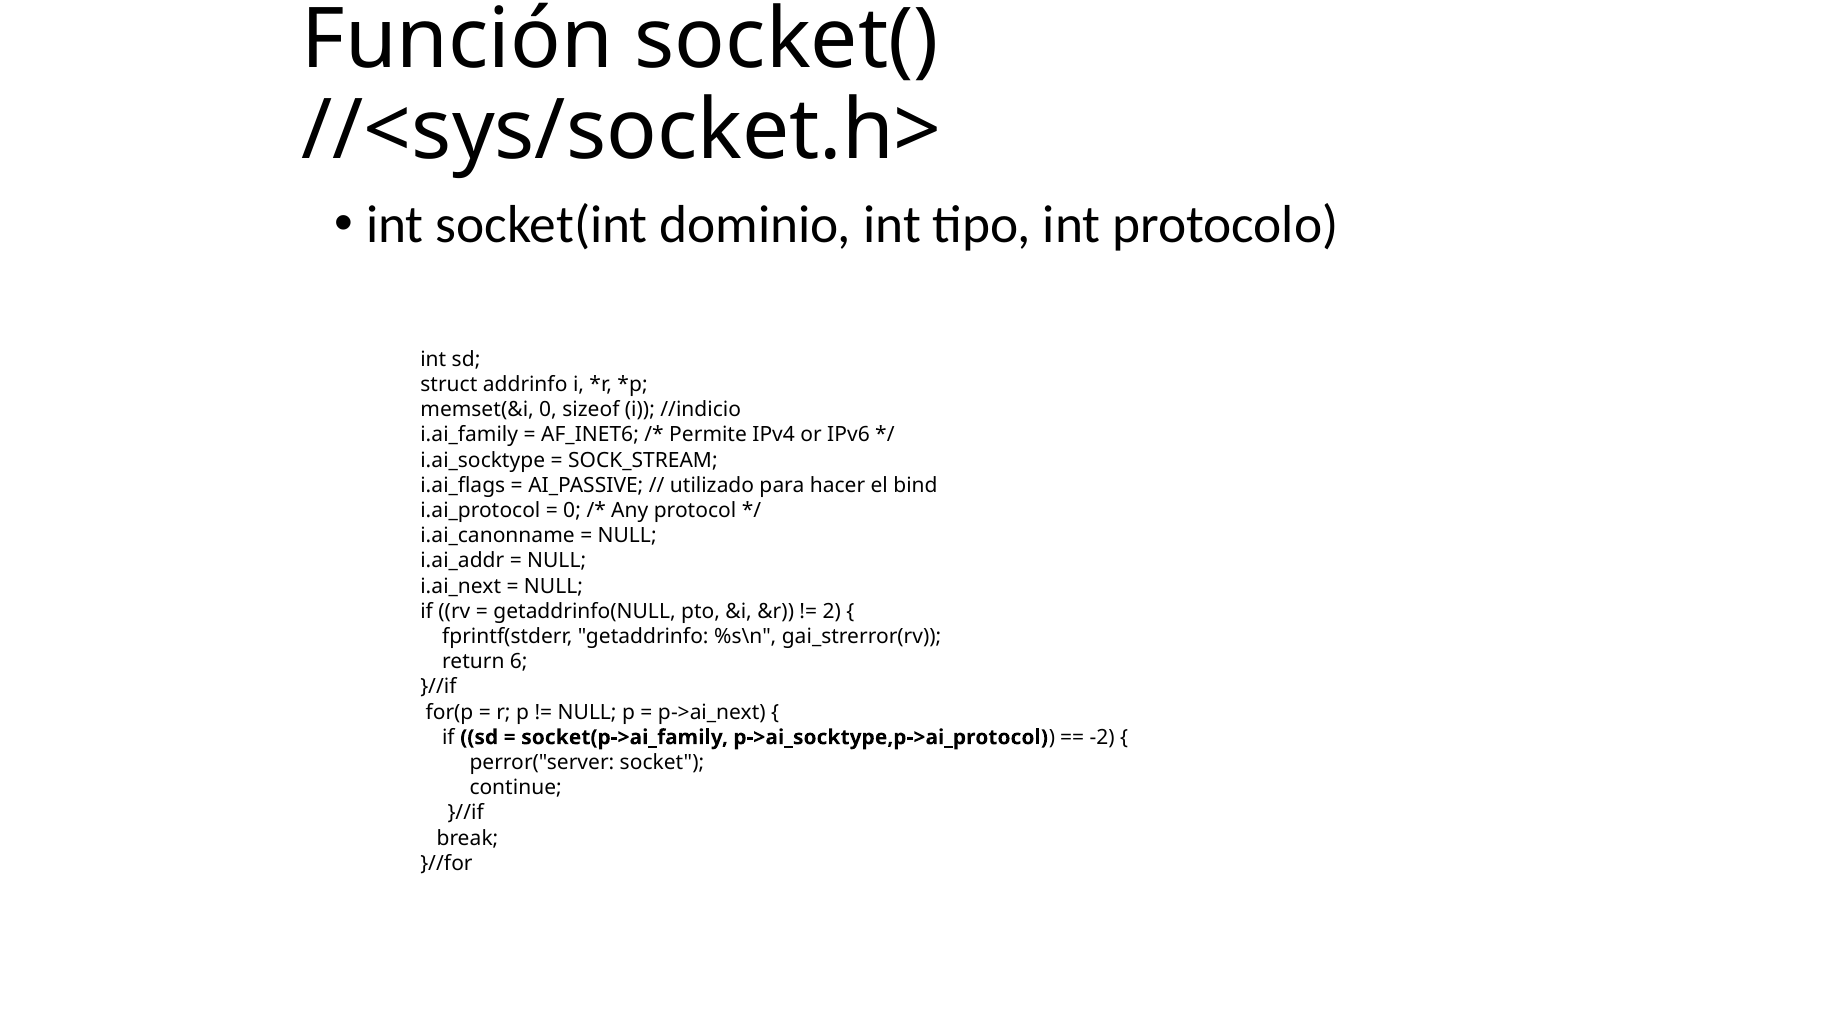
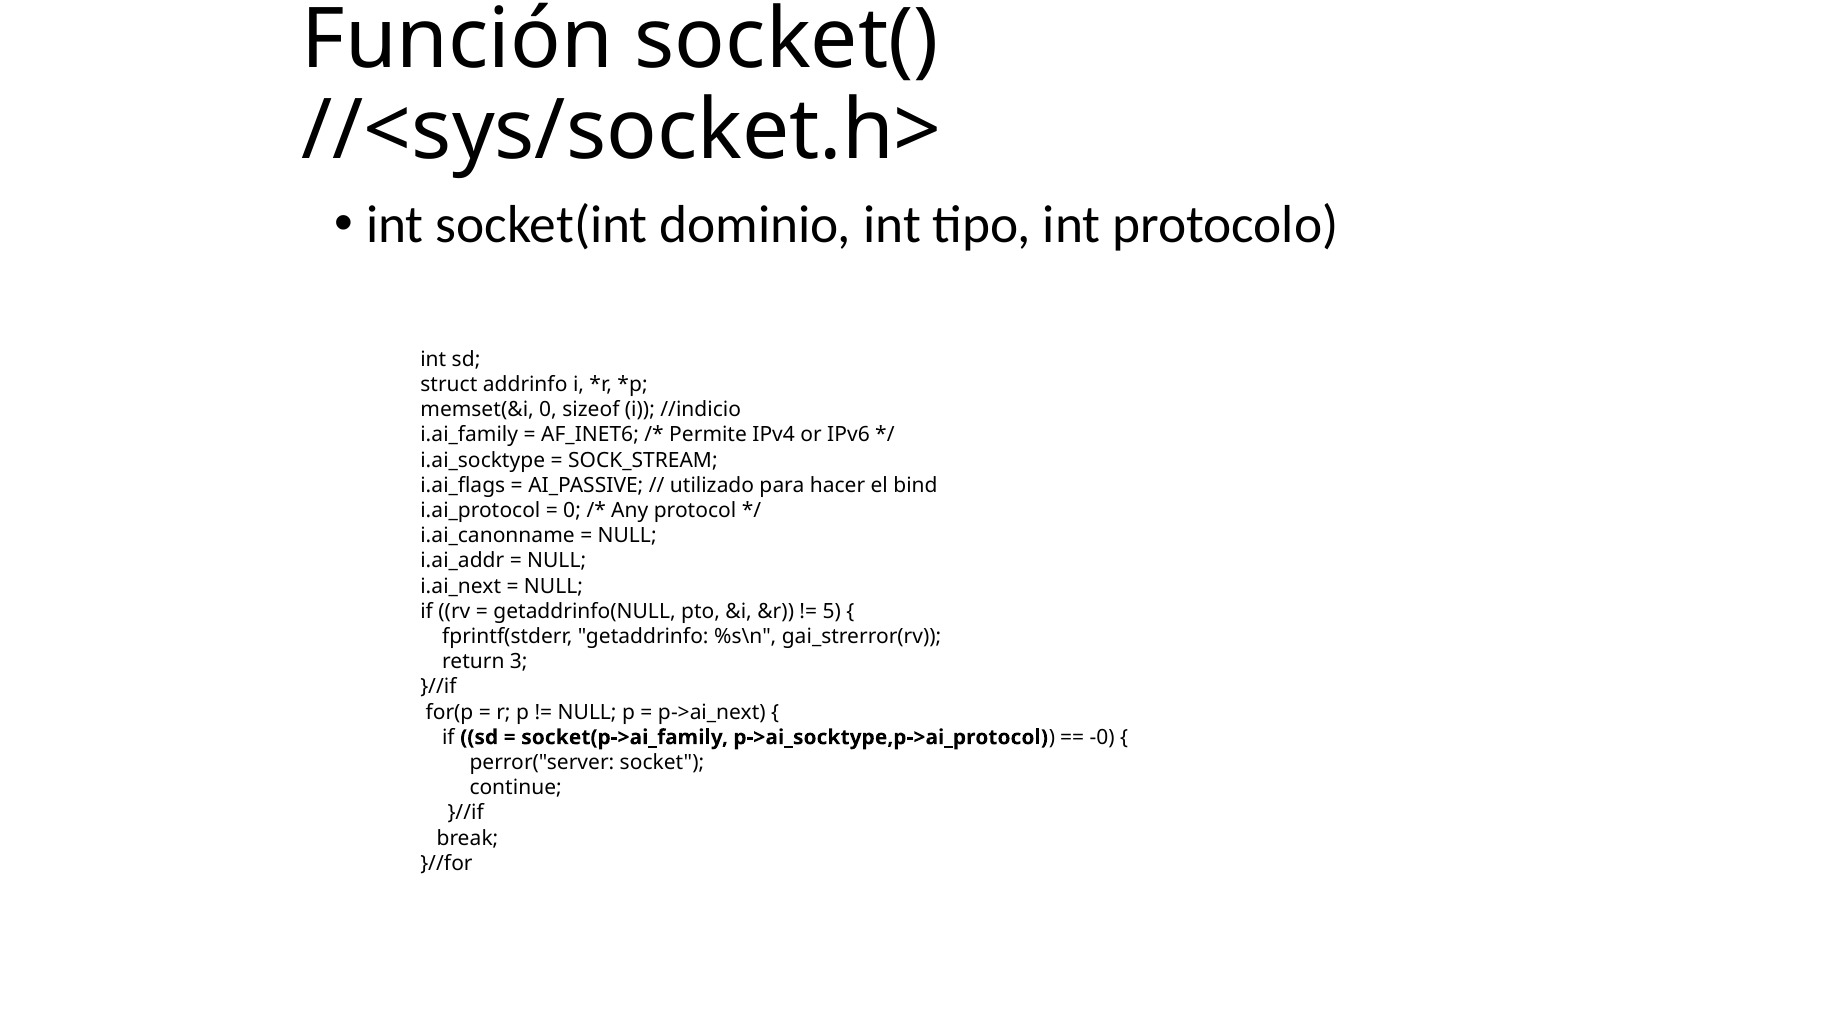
2: 2 -> 5 (832, 611)
6: 6 -> 3 (519, 661)
-2: -2 -> -0 (1102, 737)
